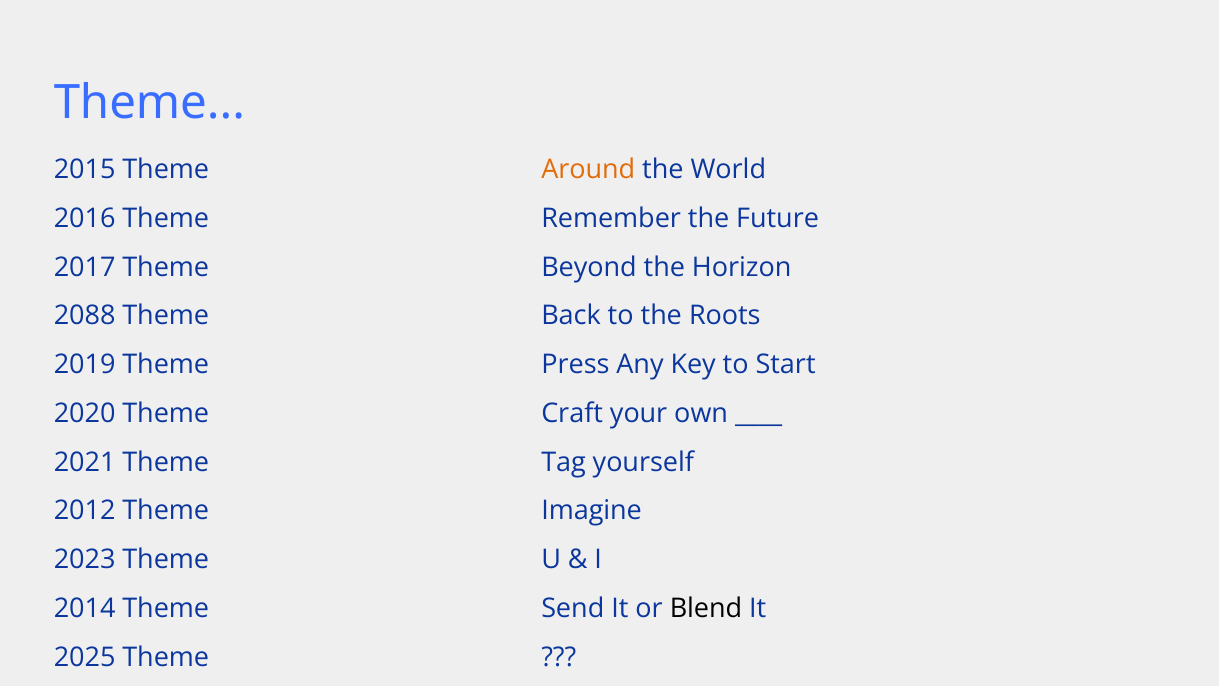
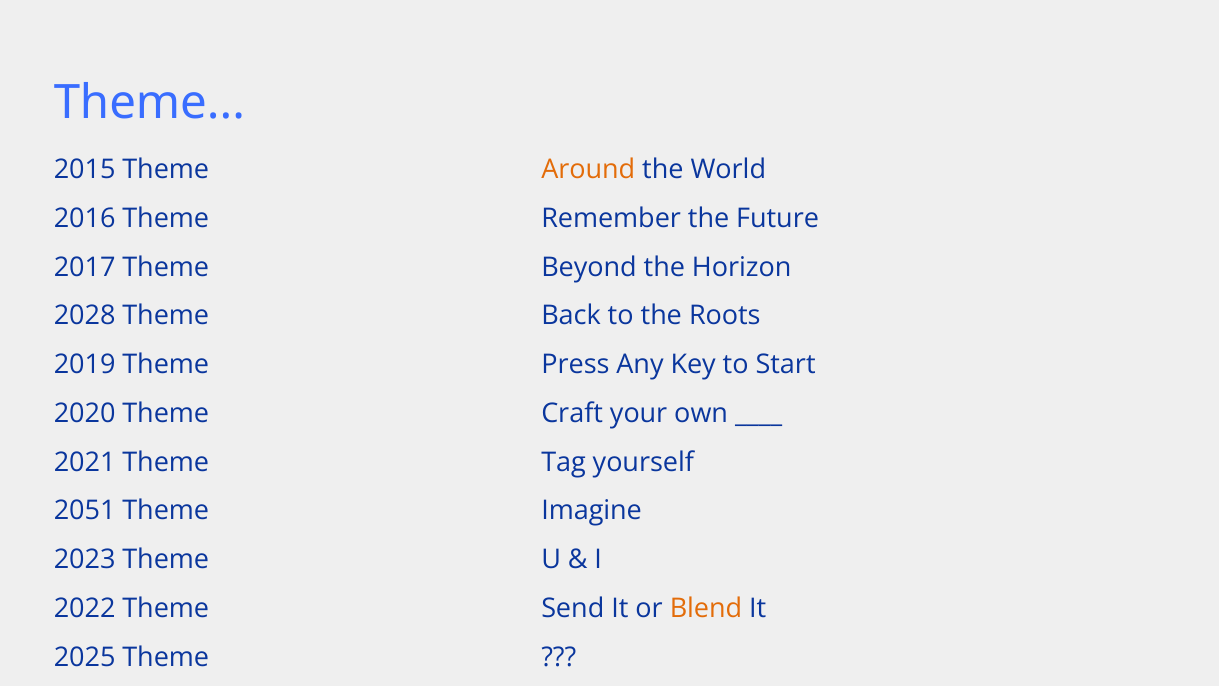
2088: 2088 -> 2028 (85, 316)
2012: 2012 -> 2051 (85, 511)
2014: 2014 -> 2022 (85, 608)
Blend colour: black -> orange (706, 608)
